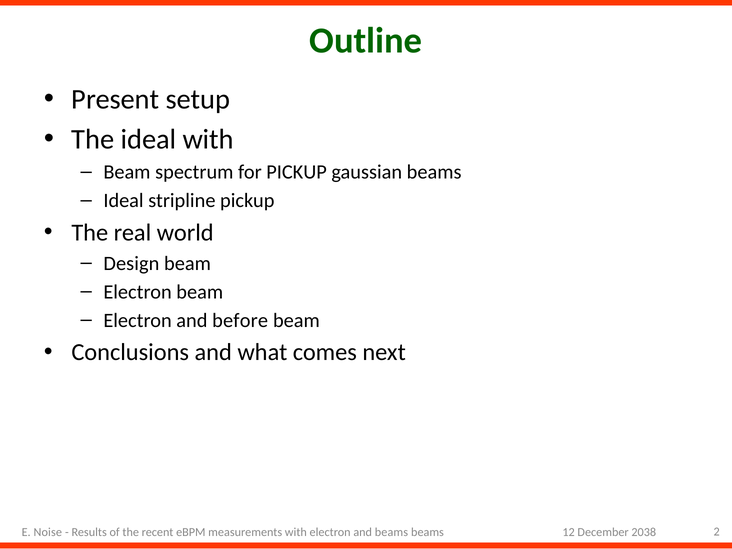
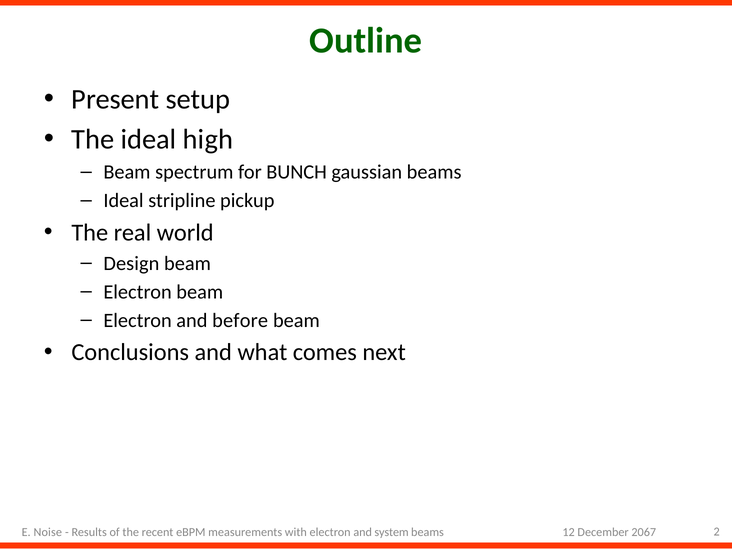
ideal with: with -> high (208, 139)
for PICKUP: PICKUP -> BUNCH (297, 172)
2038: 2038 -> 2067 (644, 532)
and beams: beams -> system (392, 532)
